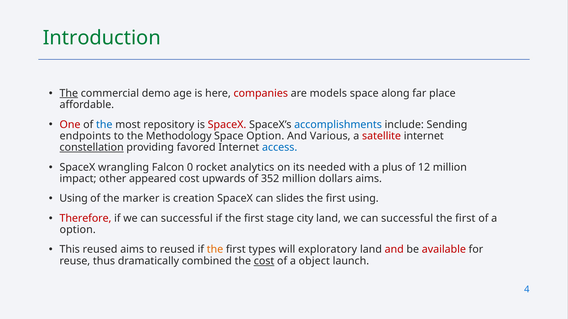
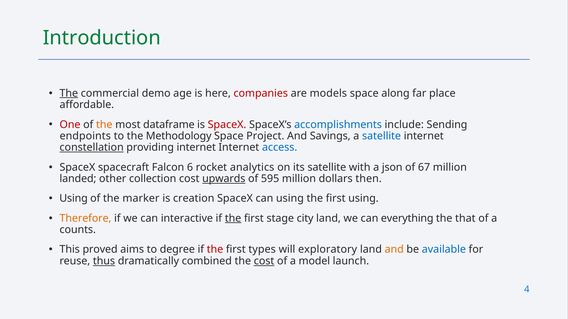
the colour: blue -> orange (104, 125)
repository: repository -> dataframe (169, 125)
Space Option: Option -> Project (265, 136)
Various: Various -> Savings (330, 136)
satellite colour: red -> blue (382, 136)
providing favored: favored -> internet (196, 148)
wrangling: wrangling -> spacecraft (124, 167)
0: 0 -> 6 (190, 167)
its needed: needed -> satellite (327, 167)
plus: plus -> json (392, 167)
12: 12 -> 67 (424, 167)
impact: impact -> landed (78, 179)
appeared: appeared -> collection (153, 179)
upwards underline: none -> present (224, 179)
352: 352 -> 595 (270, 179)
dollars aims: aims -> then (369, 179)
can slides: slides -> using (290, 199)
Therefore colour: red -> orange (85, 219)
if we can successful: successful -> interactive (187, 219)
the underline: none -> present (233, 219)
land we can successful: successful -> everything (407, 219)
first: first -> that (465, 219)
option: option -> counts (78, 230)
This reused: reused -> proved (100, 250)
to reused: reused -> degree (177, 250)
the colour: orange -> red (215, 250)
and colour: red -> orange (394, 250)
available colour: red -> blue (444, 250)
thus underline: none -> present (104, 261)
object: object -> model (314, 261)
